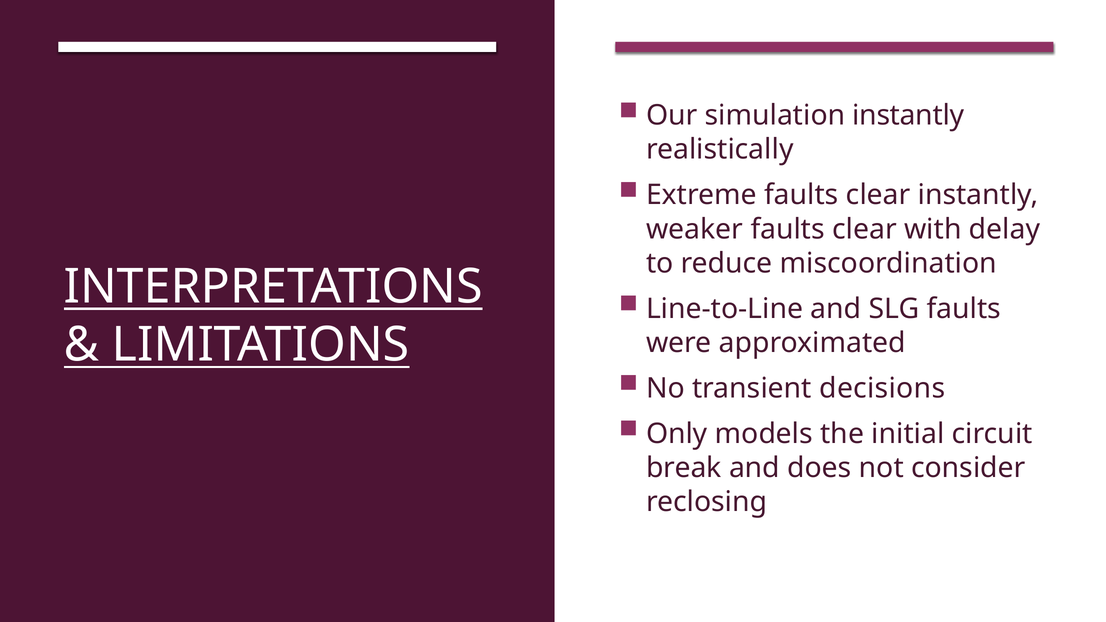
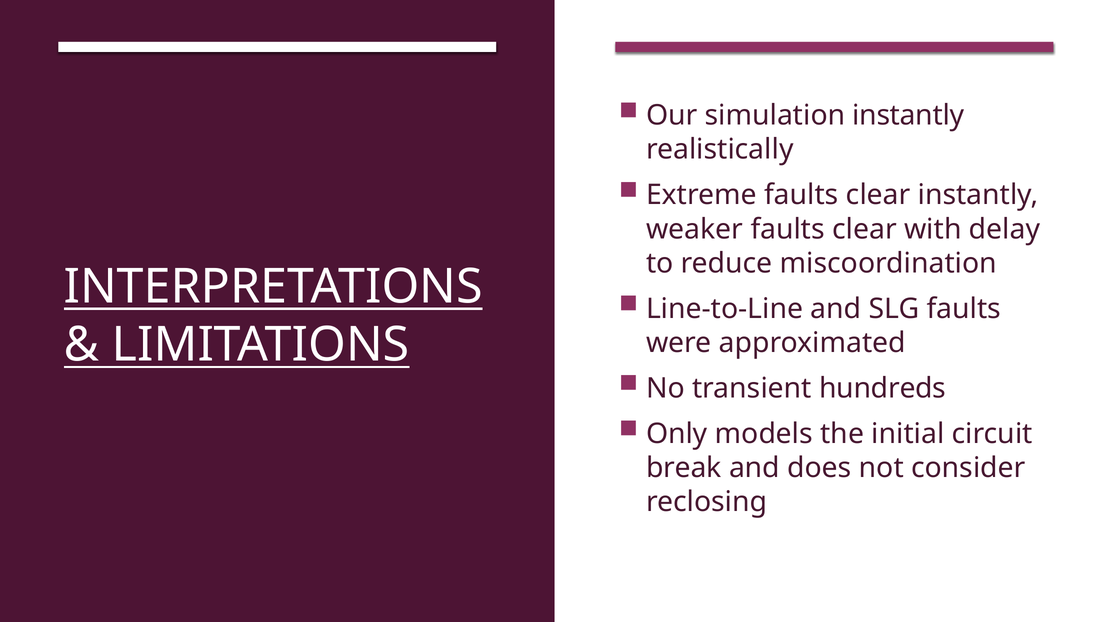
decisions: decisions -> hundreds (883, 388)
